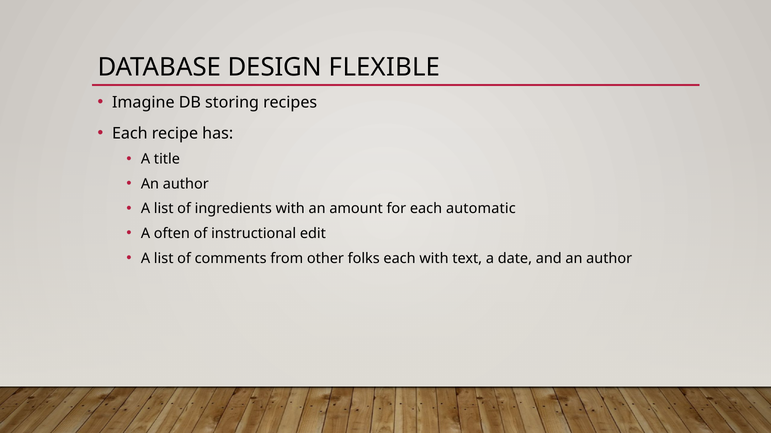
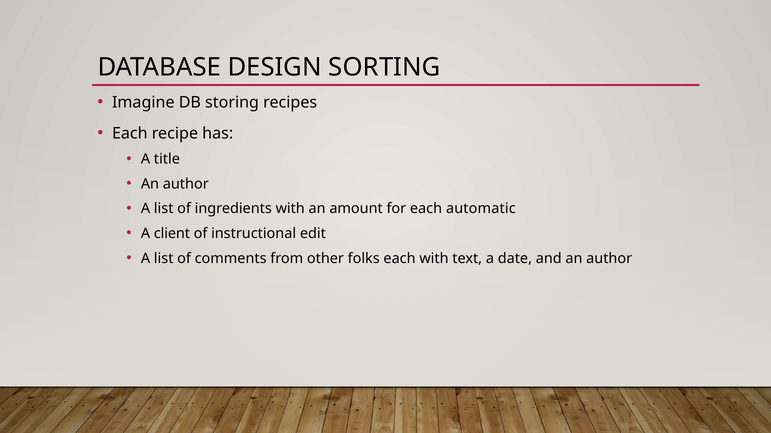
FLEXIBLE: FLEXIBLE -> SORTING (385, 68)
often: often -> client (172, 234)
